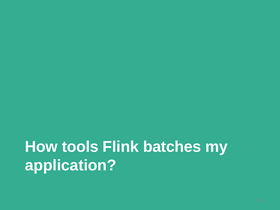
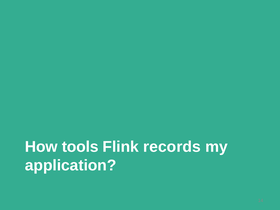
batches: batches -> records (172, 147)
